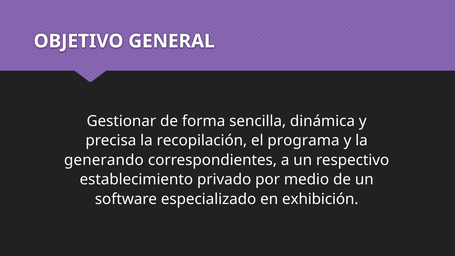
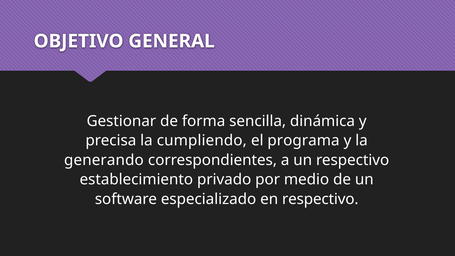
recopilación: recopilación -> cumpliendo (202, 141)
en exhibición: exhibición -> respectivo (320, 199)
